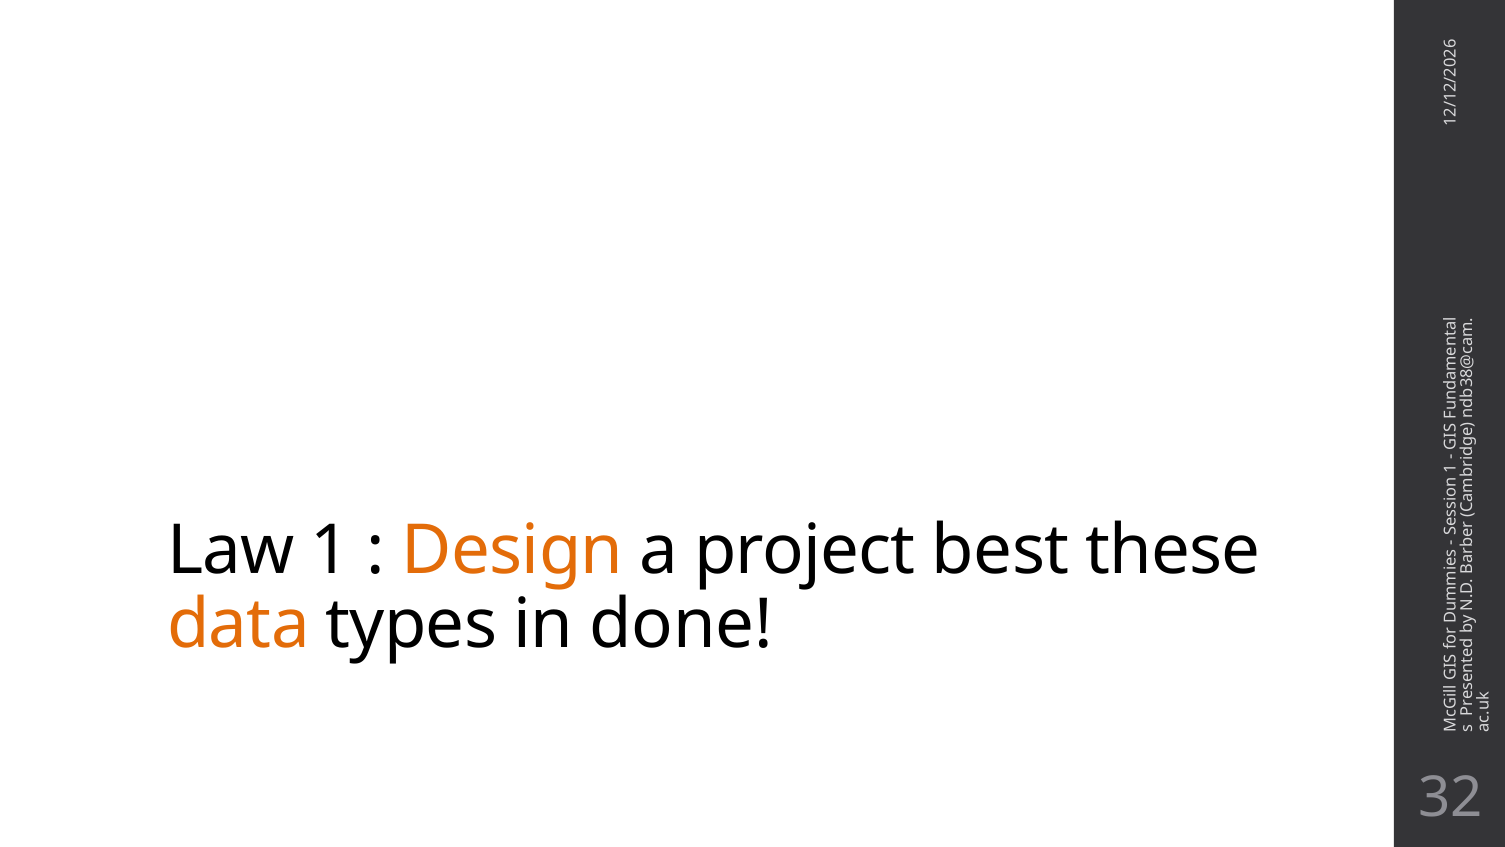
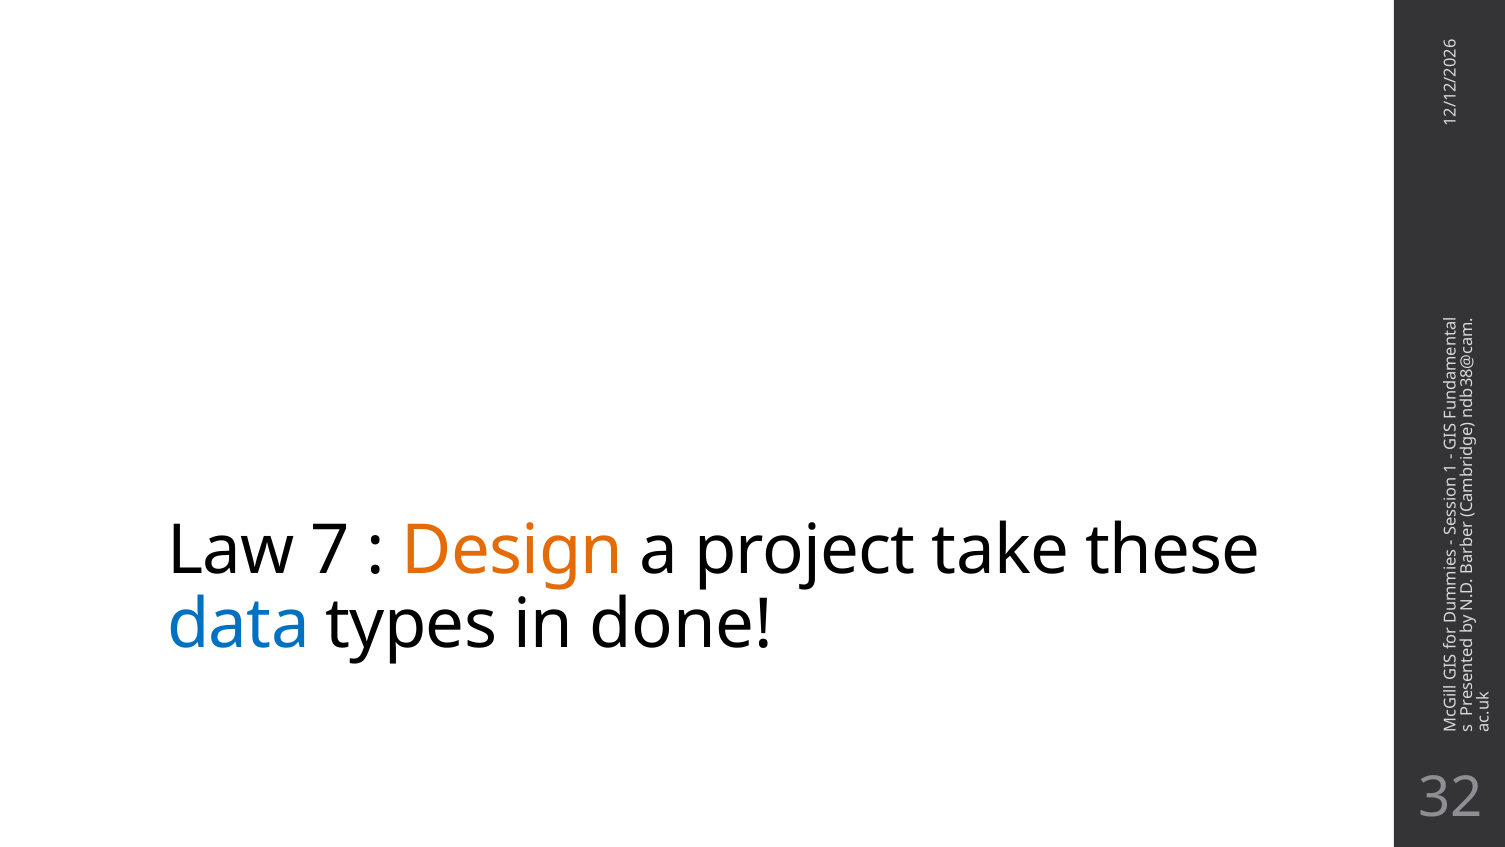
Law 1: 1 -> 7 (331, 550)
best: best -> take (1001, 550)
data colour: orange -> blue (239, 625)
